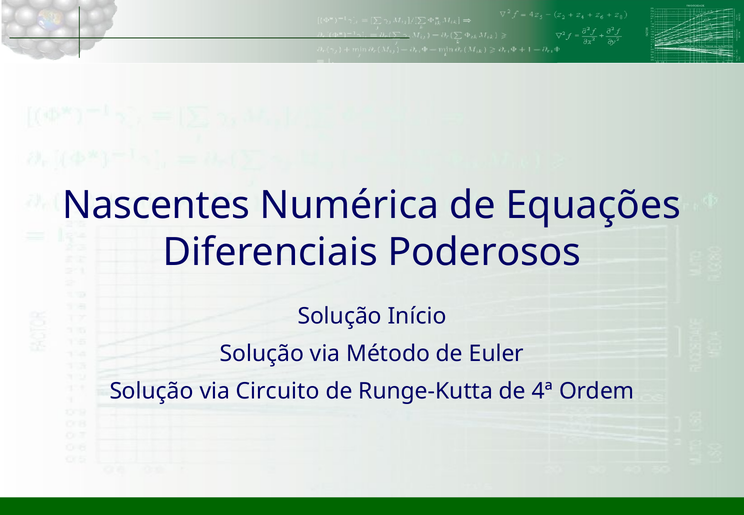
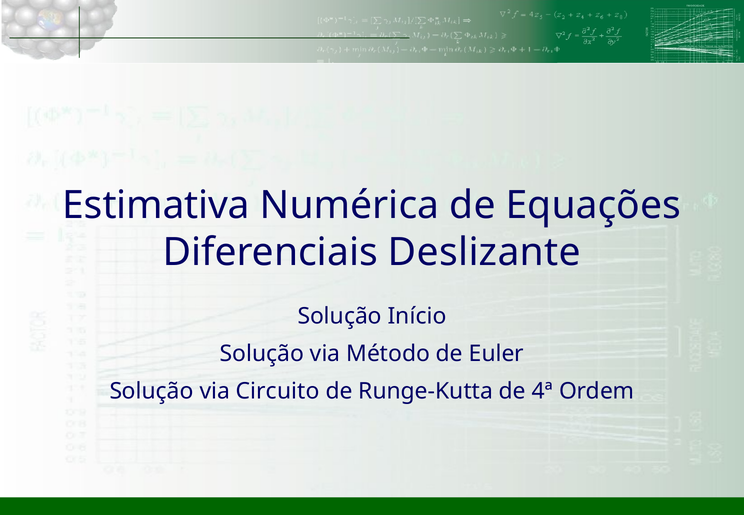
Nascentes: Nascentes -> Estimativa (156, 205)
Poderosos: Poderosos -> Deslizante (484, 252)
